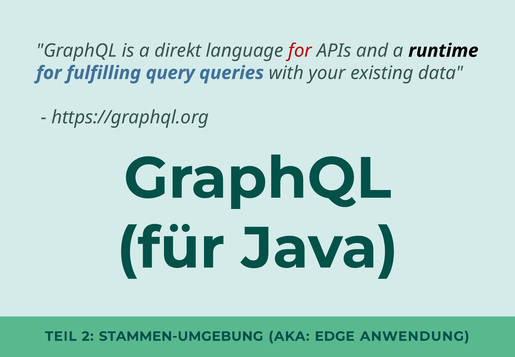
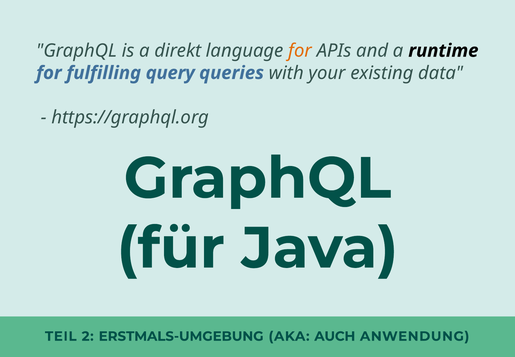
for colour: red -> orange (300, 51)
STAMMEN-UMGEBUNG: STAMMEN-UMGEBUNG -> ERSTMALS-UMGEBUNG (181, 336)
EDGE: EDGE -> AUCH (335, 336)
